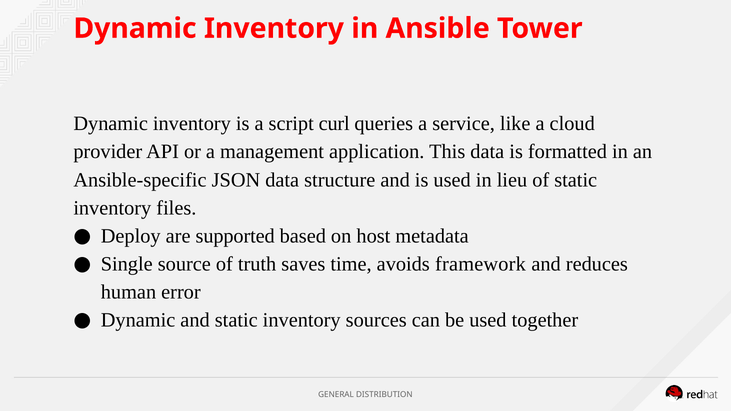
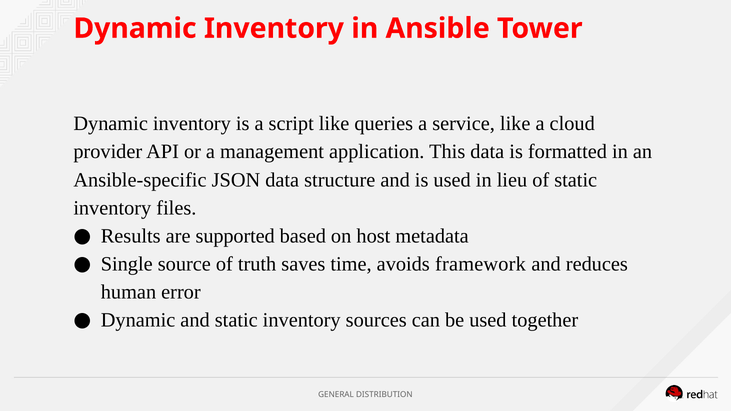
script curl: curl -> like (334, 124)
Deploy: Deploy -> Results (131, 236)
